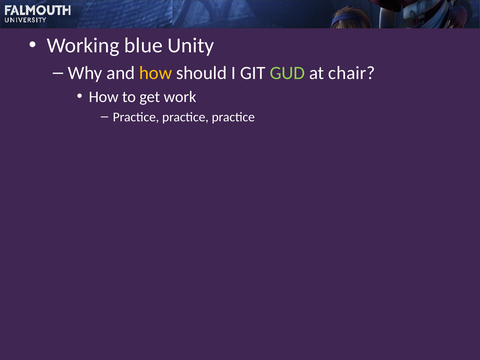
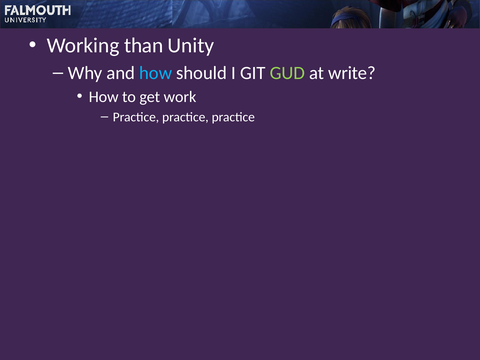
blue: blue -> than (144, 46)
how colour: yellow -> light blue (156, 73)
chair: chair -> write (352, 73)
